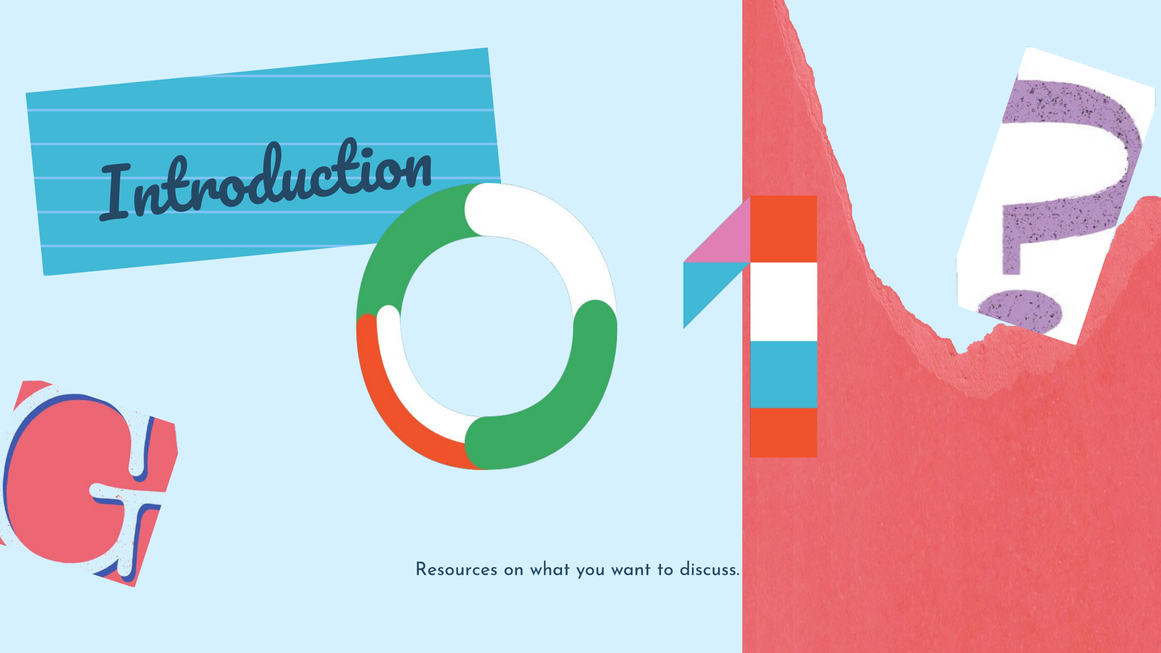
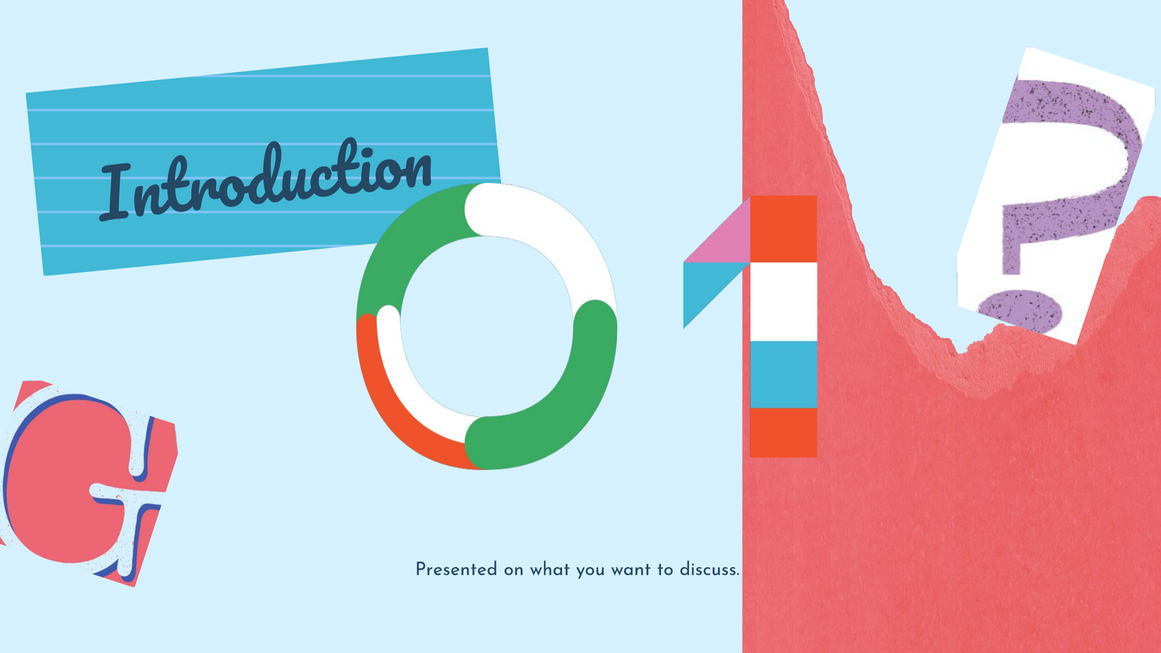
Resources: Resources -> Presented (456, 569)
